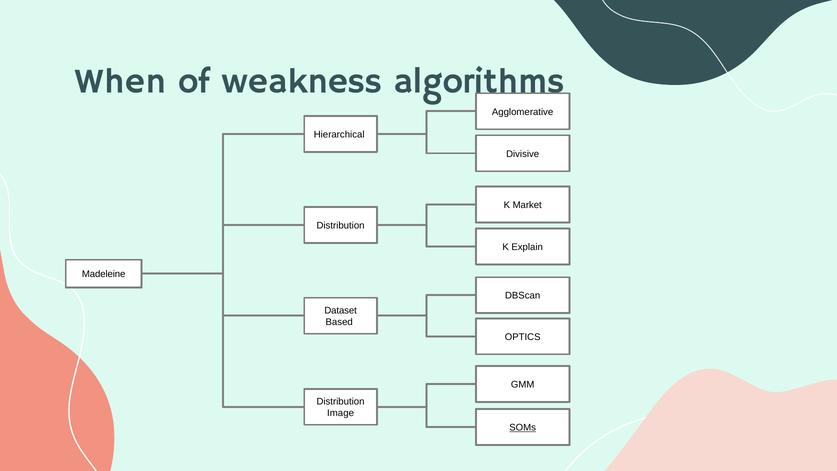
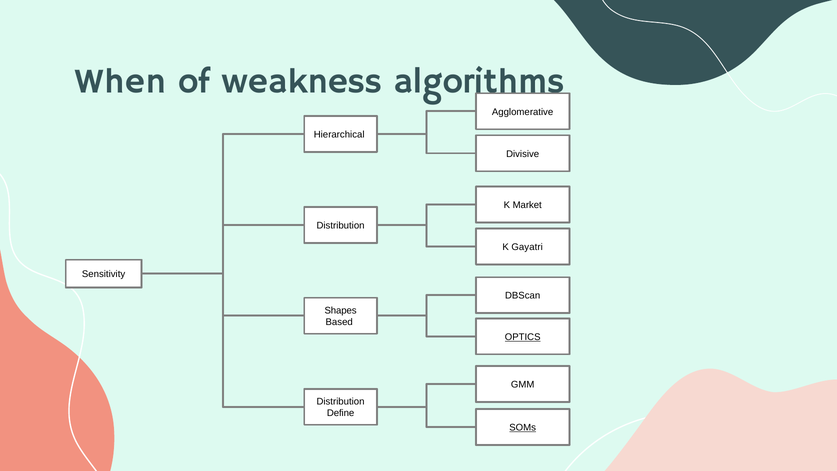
Explain: Explain -> Gayatri (527, 247)
Madeleine: Madeleine -> Sensitivity (104, 274)
Dataset: Dataset -> Shapes (341, 310)
OPTICS underline: none -> present (523, 337)
Image: Image -> Define (341, 413)
